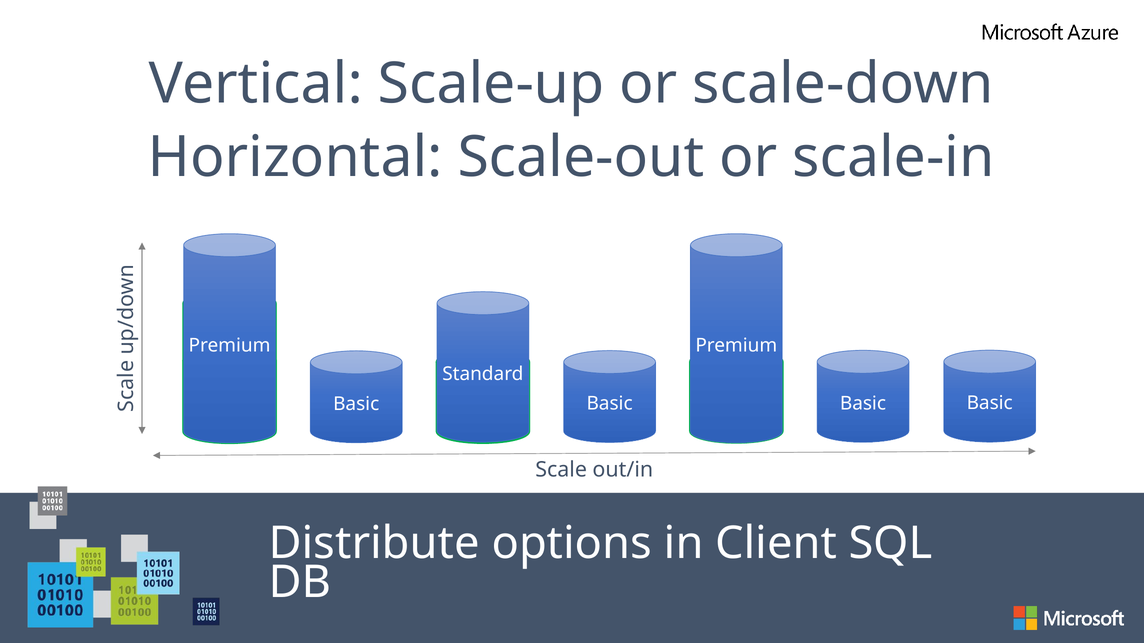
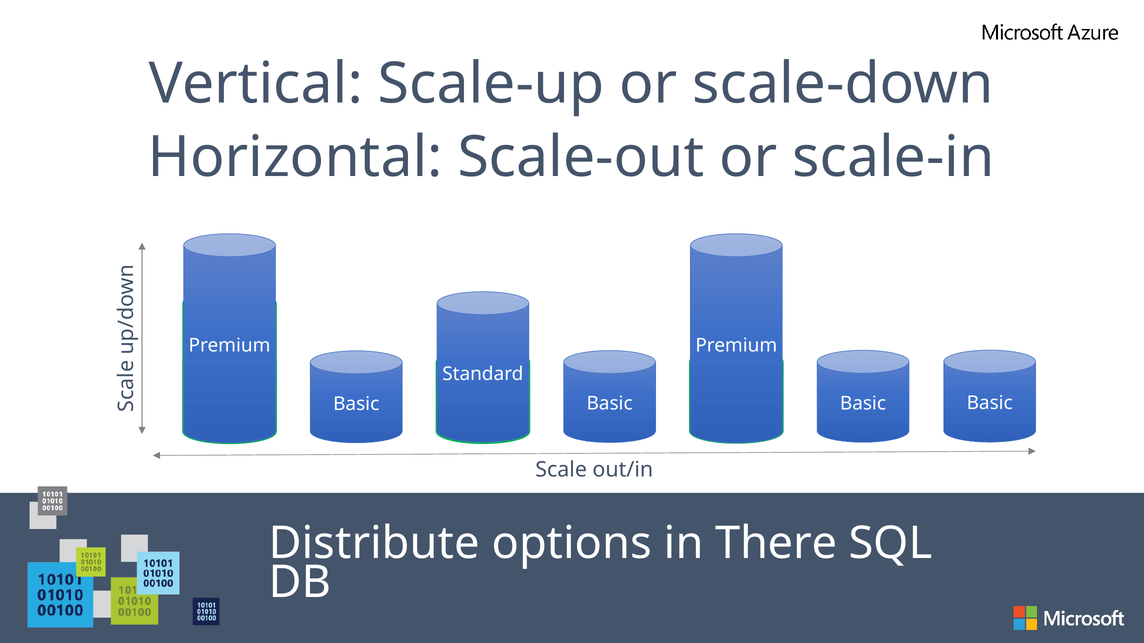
Client: Client -> There (776, 544)
